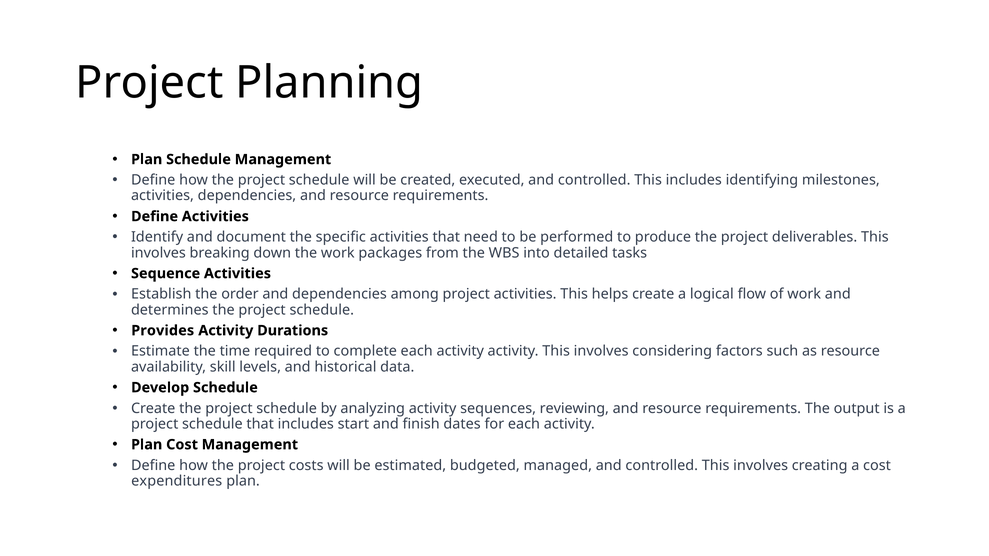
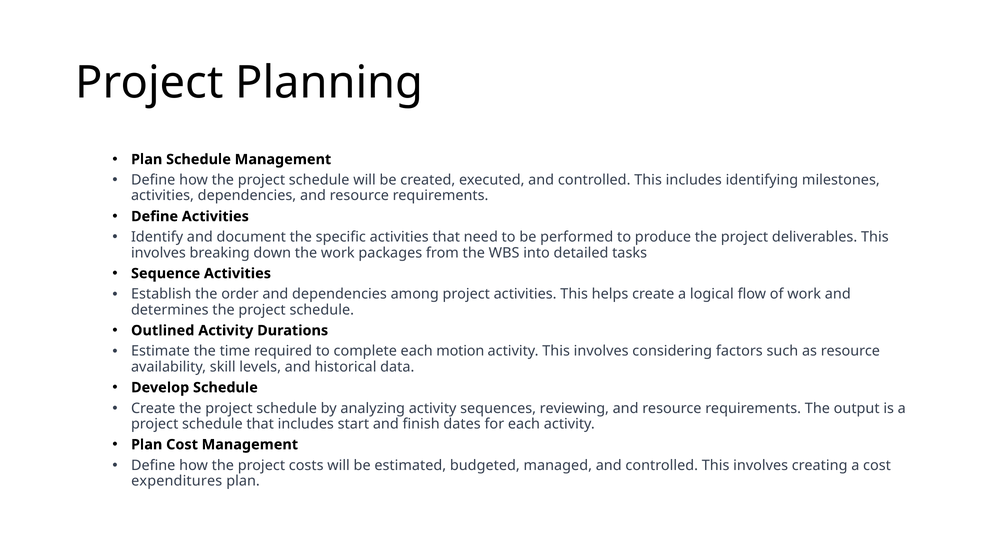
Provides: Provides -> Outlined (163, 331)
complete each activity: activity -> motion (460, 351)
